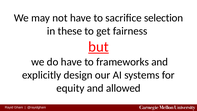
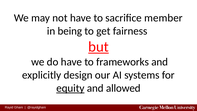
selection: selection -> member (163, 18)
these: these -> being (70, 31)
equity underline: none -> present (70, 88)
